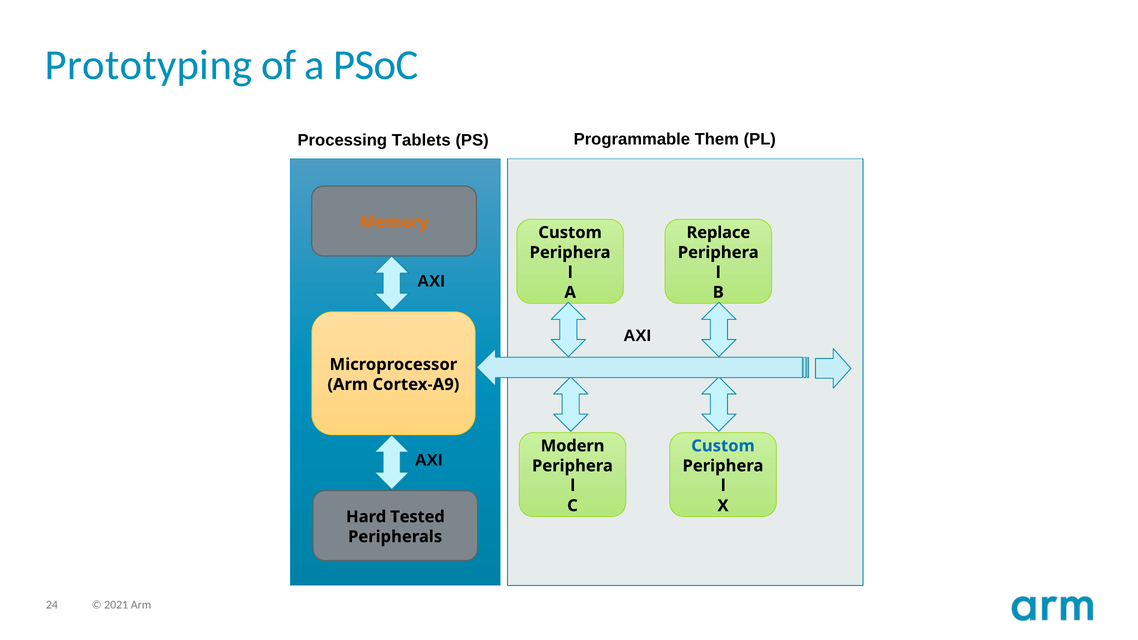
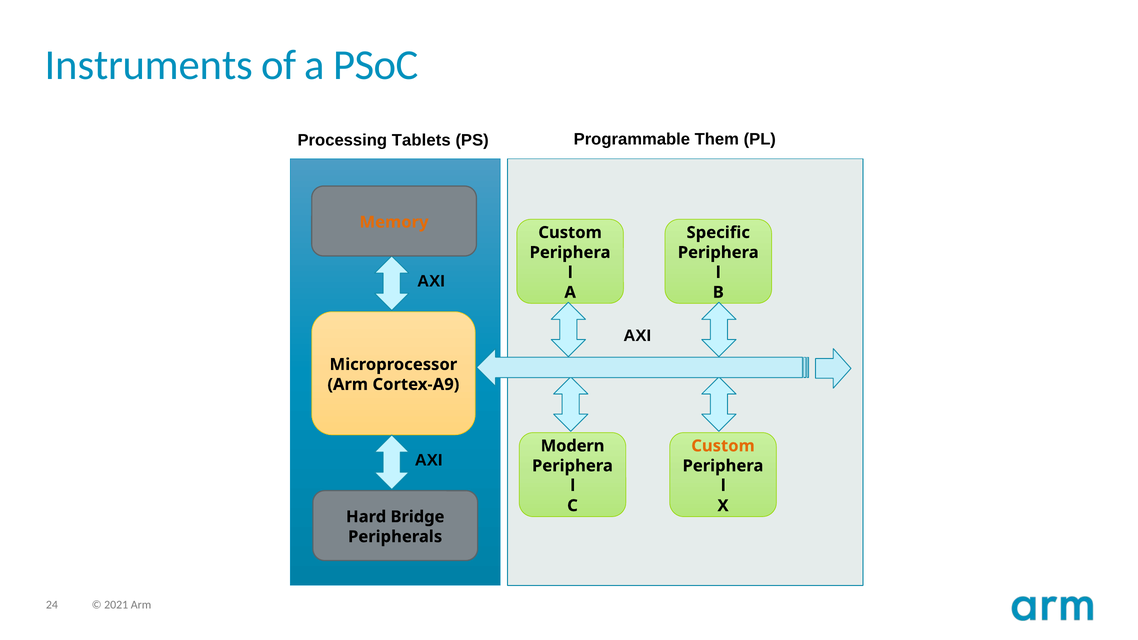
Prototyping: Prototyping -> Instruments (149, 65)
Replace: Replace -> Specific (718, 233)
Custom colour: blue -> orange (723, 446)
Tested: Tested -> Bridge (417, 517)
